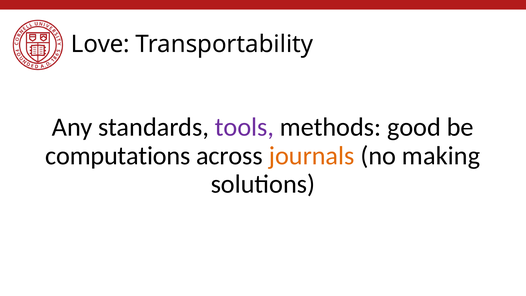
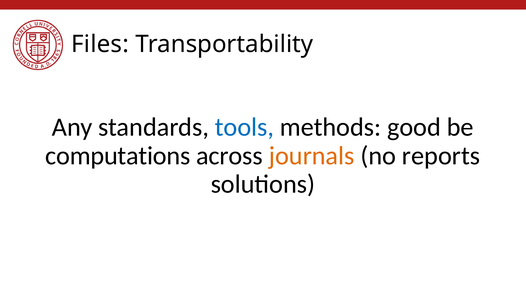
Love: Love -> Files (100, 44)
tools colour: purple -> blue (244, 127)
making: making -> reports (441, 156)
